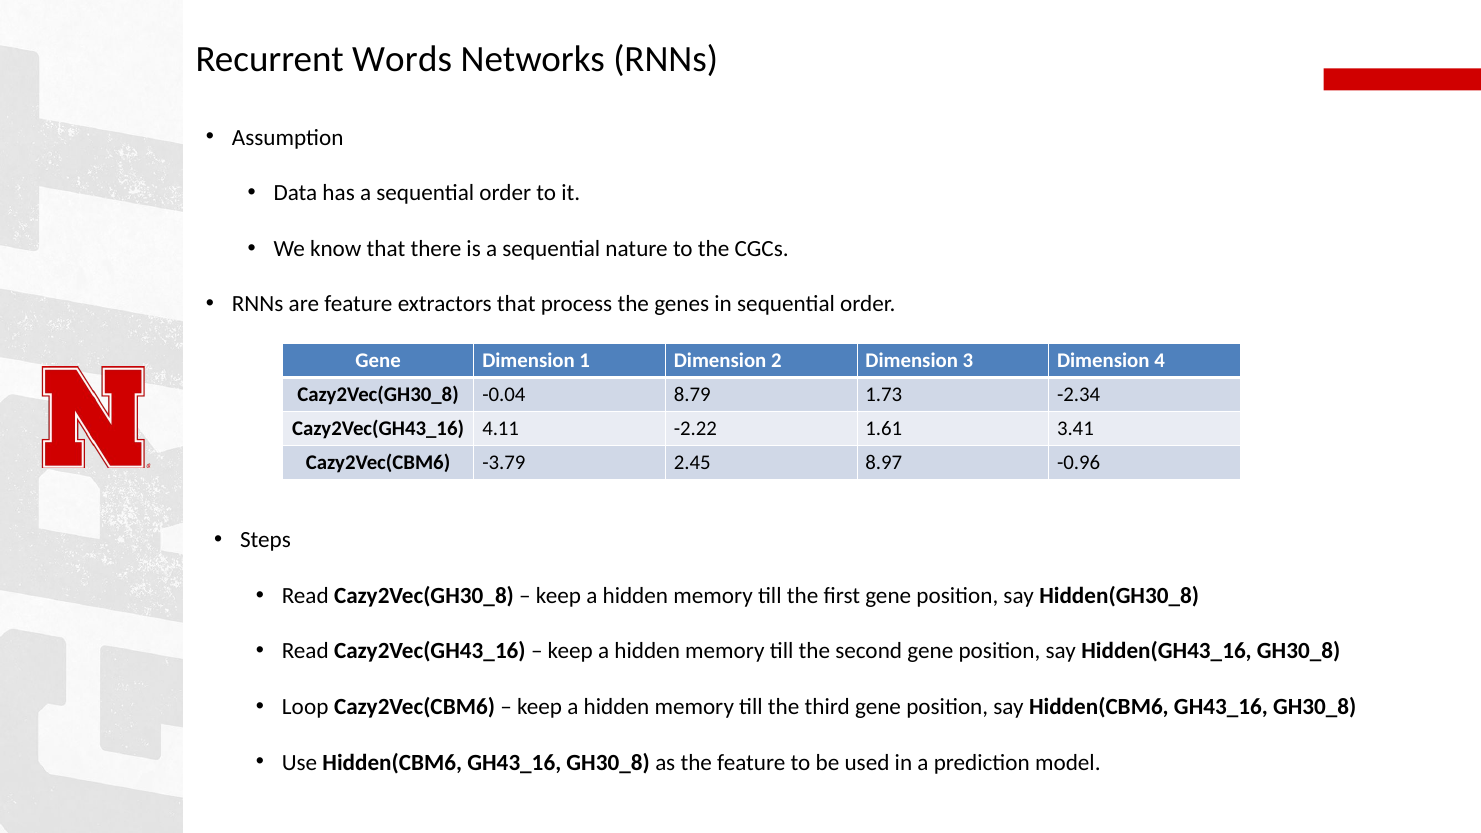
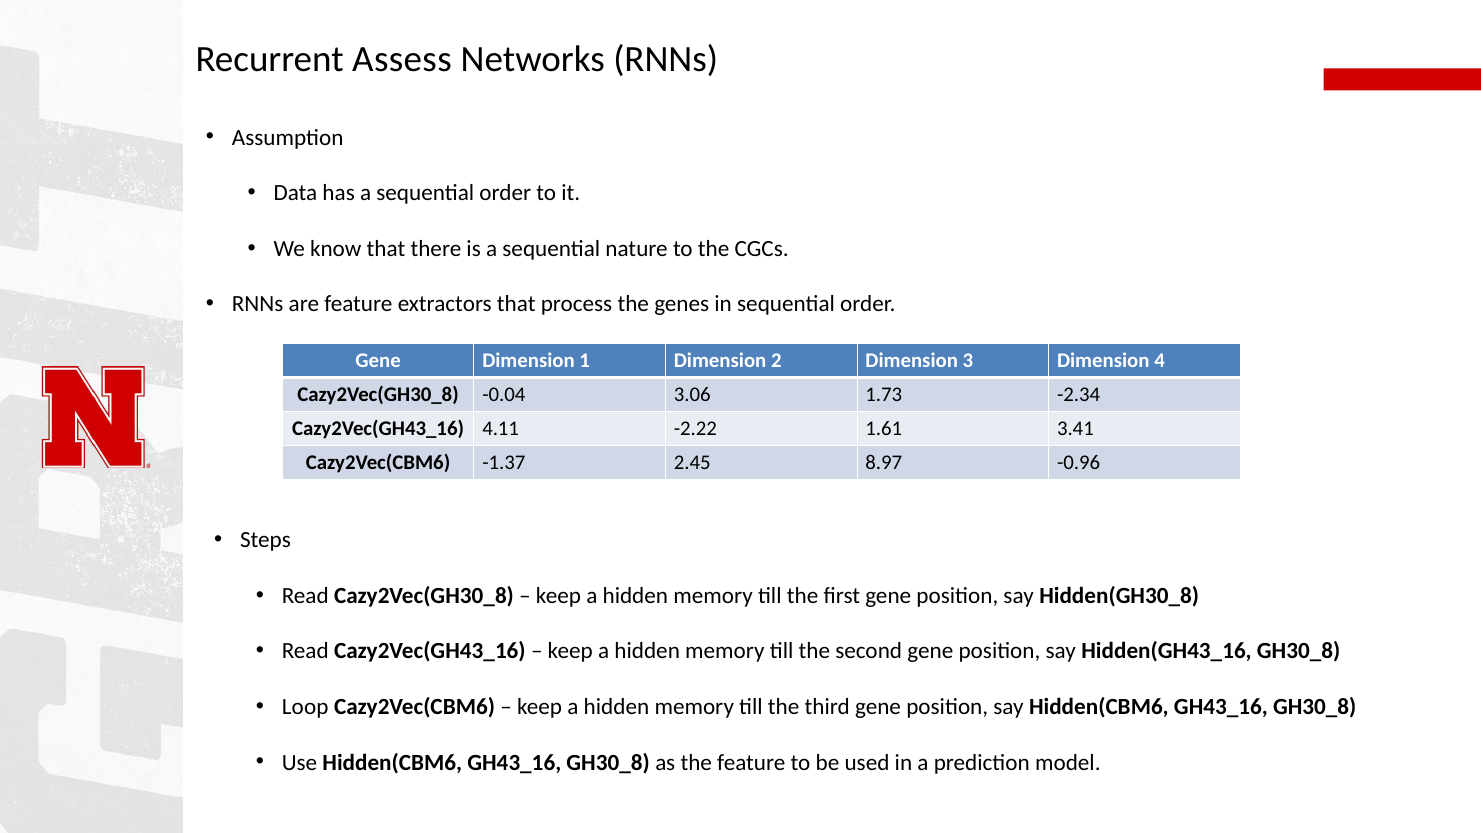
Words: Words -> Assess (402, 59)
8.79: 8.79 -> 3.06 (692, 395)
-3.79: -3.79 -> -1.37 (504, 462)
